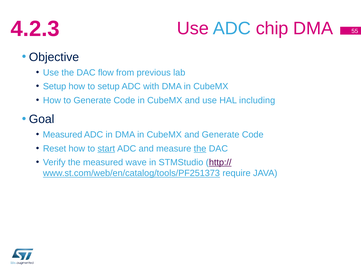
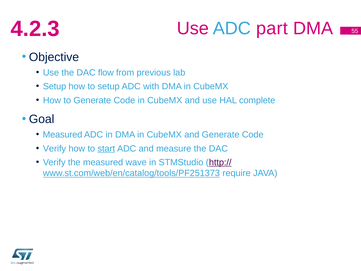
chip: chip -> part (272, 28)
including: including -> complete (257, 100)
Reset: Reset -> Verify (55, 148)
the underline: present -> none (200, 148)
